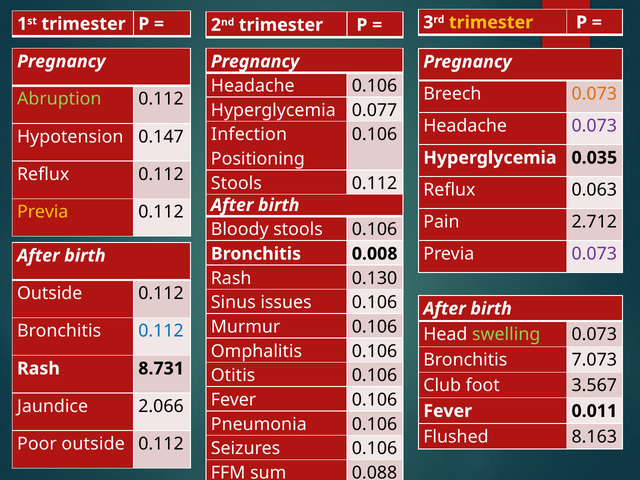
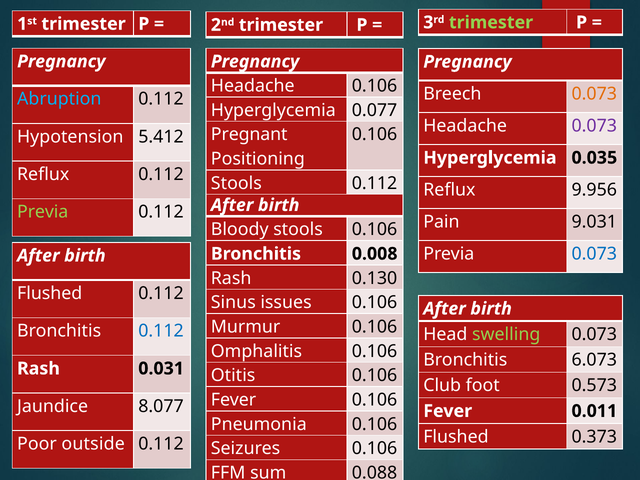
trimester colour: yellow -> light green (491, 22)
Abruption colour: light green -> light blue (59, 99)
Infection: Infection -> Pregnant (249, 135)
0.147: 0.147 -> 5.412 (161, 137)
0.063: 0.063 -> 9.956 (594, 190)
Previa colour: yellow -> light green (43, 212)
2.712: 2.712 -> 9.031 (594, 222)
0.073 colour: purple -> blue (594, 254)
Outside: Outside -> Flushed (50, 293)
7.073: 7.073 -> 6.073 (594, 360)
8.731: 8.731 -> 0.031 (161, 369)
3.567: 3.567 -> 0.573 (594, 385)
2.066: 2.066 -> 8.077 (161, 406)
8.163: 8.163 -> 0.373 (594, 437)
